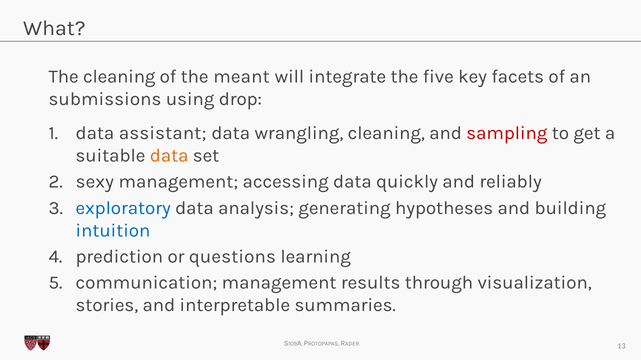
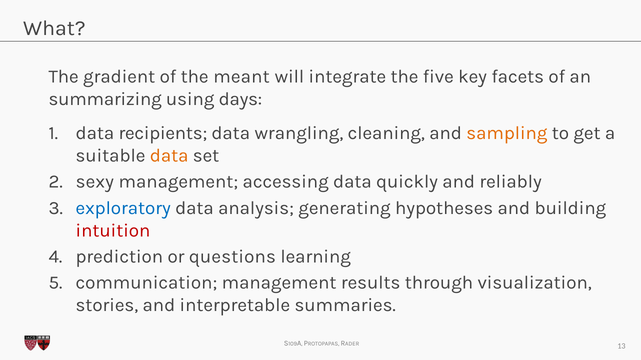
The cleaning: cleaning -> gradient (119, 77)
submissions: submissions -> summarizing (105, 99)
drop: drop -> days (240, 99)
assistant: assistant -> recipients (163, 133)
sampling colour: red -> orange (507, 133)
intuition colour: blue -> red (113, 231)
